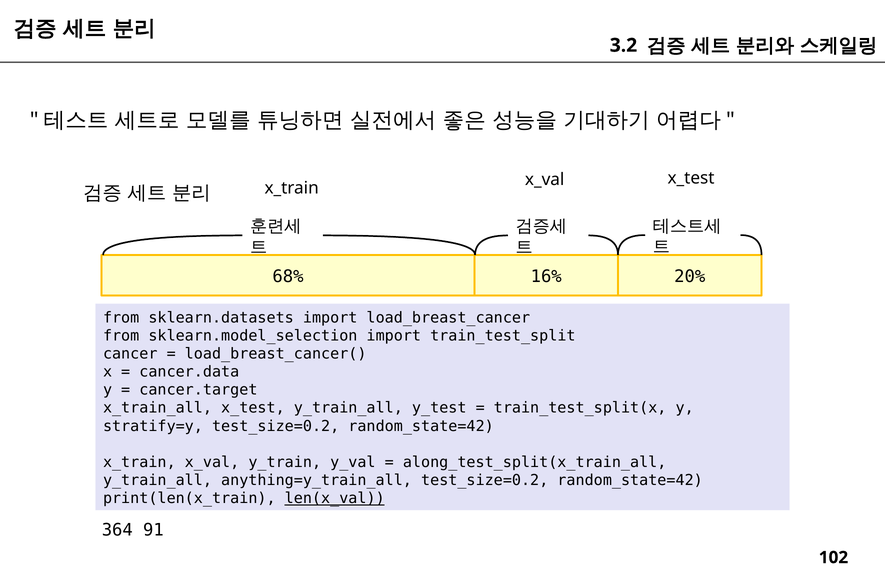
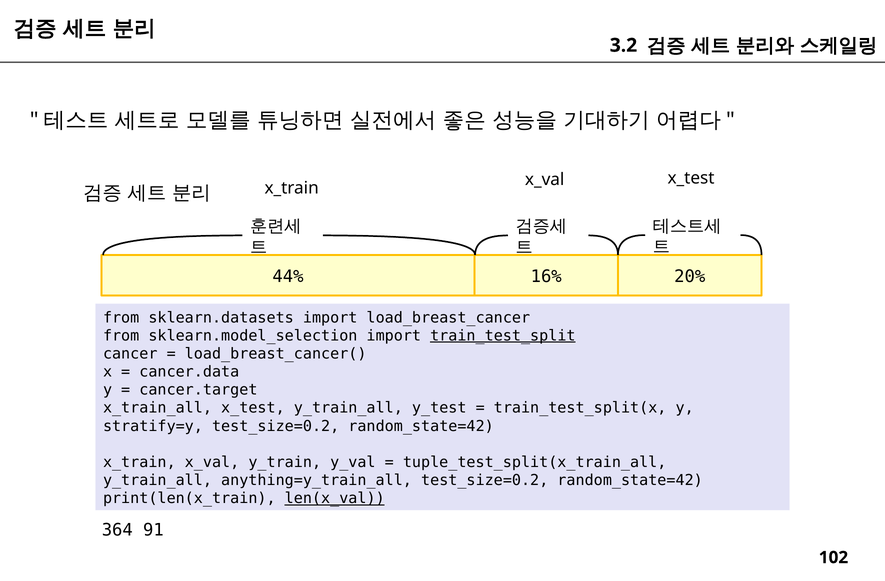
68%: 68% -> 44% (288, 277)
train_test_split underline: none -> present (503, 336)
along_test_split(x_train_all: along_test_split(x_train_all -> tuple_test_split(x_train_all (535, 462)
